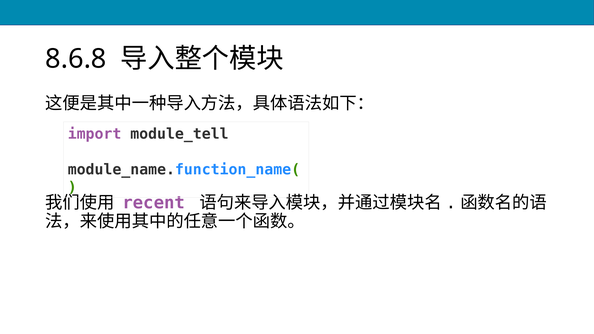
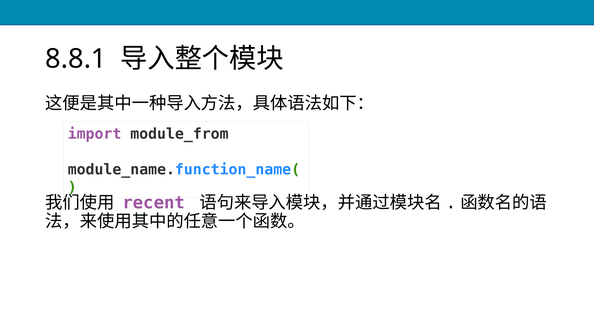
8.6.8: 8.6.8 -> 8.8.1 (76, 59)
module_tell: module_tell -> module_from (179, 134)
